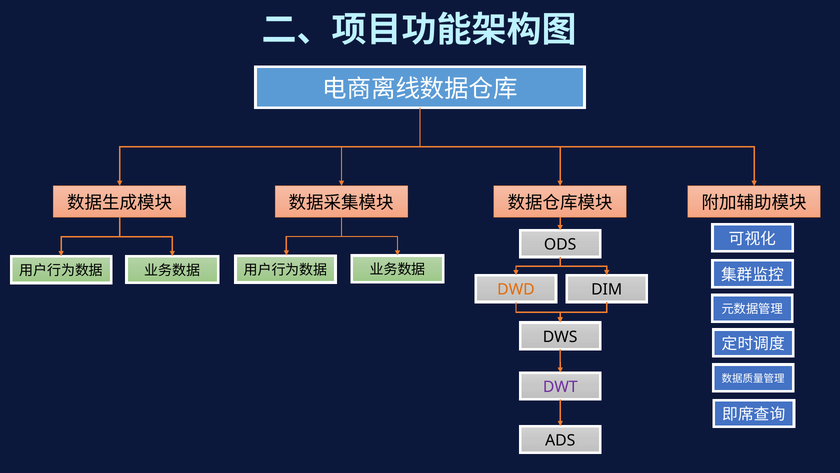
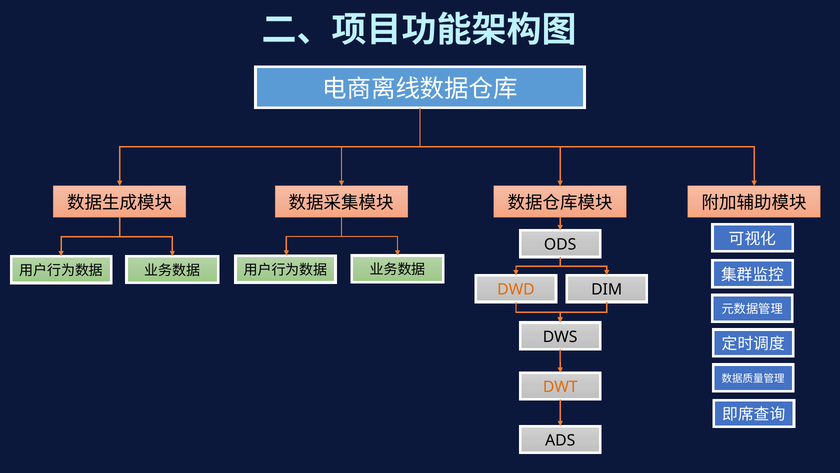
DWT colour: purple -> orange (560, 387)
